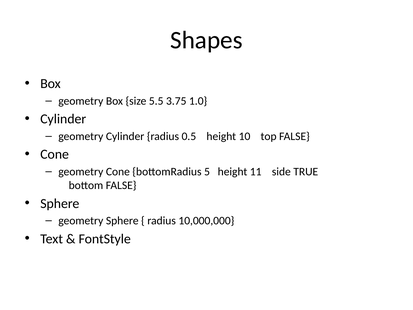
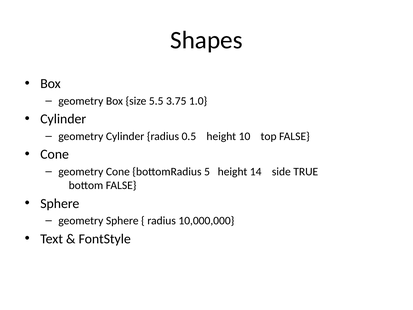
11: 11 -> 14 (256, 172)
